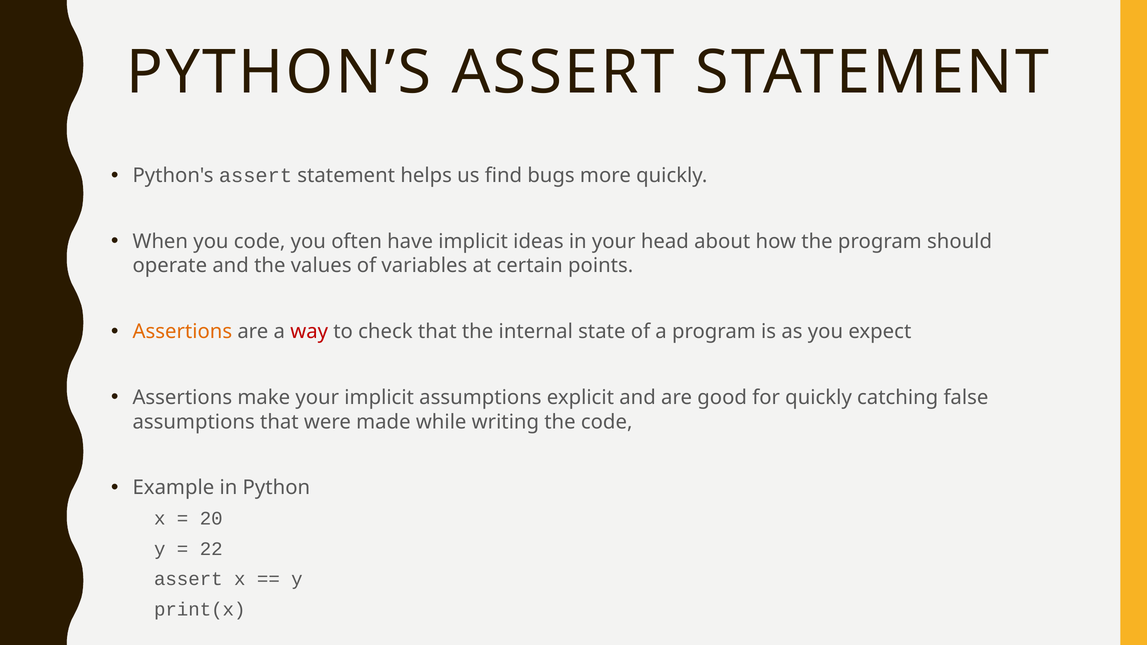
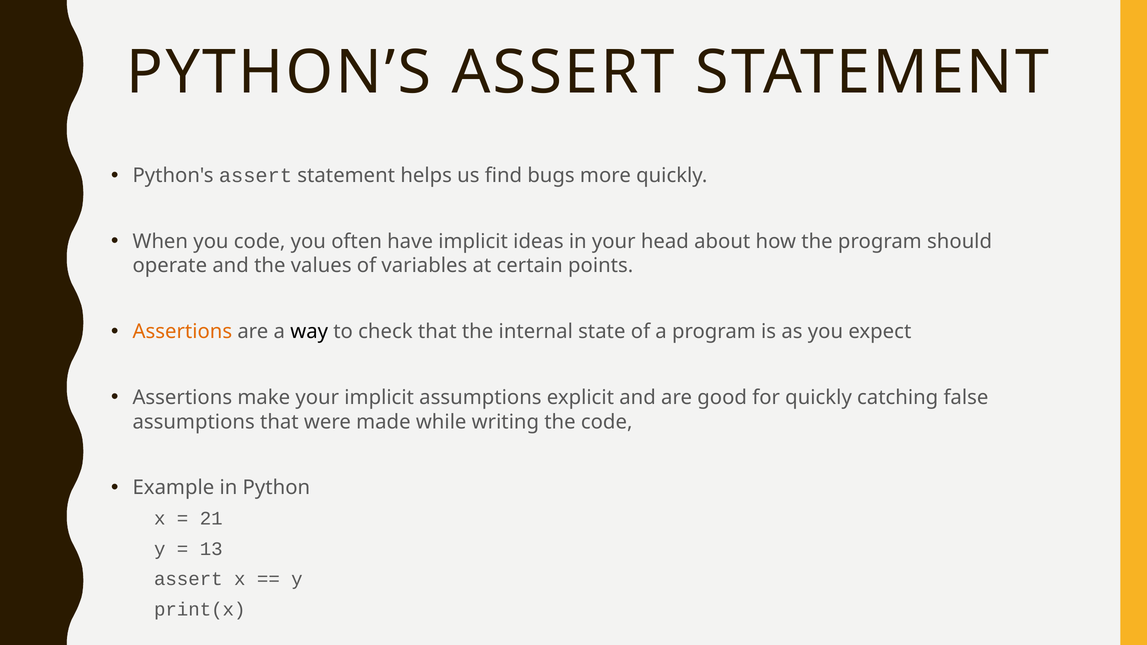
way colour: red -> black (309, 332)
20: 20 -> 21 (211, 519)
22: 22 -> 13 (211, 549)
